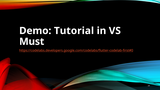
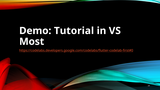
Must: Must -> Most (32, 42)
